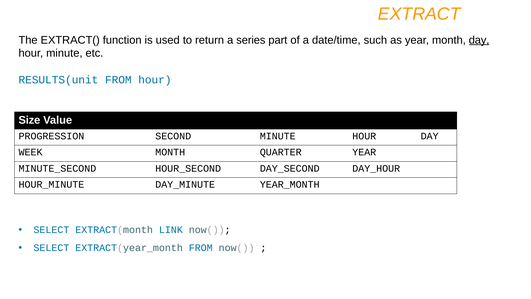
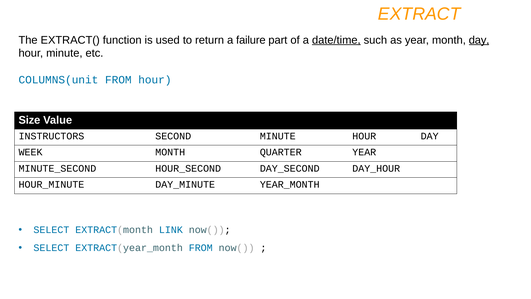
series: series -> failure (251, 40)
date/time underline: none -> present (336, 40)
RESULTS(unit: RESULTS(unit -> COLUMNS(unit (58, 80)
PROGRESSION: PROGRESSION -> INSTRUCTORS (51, 136)
